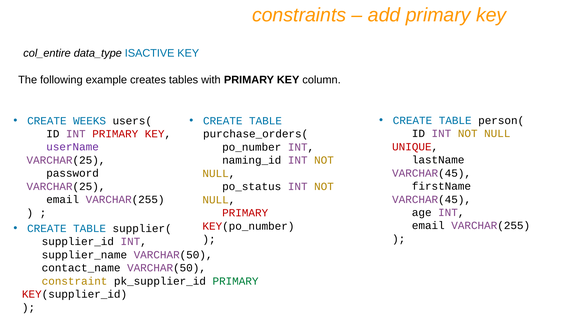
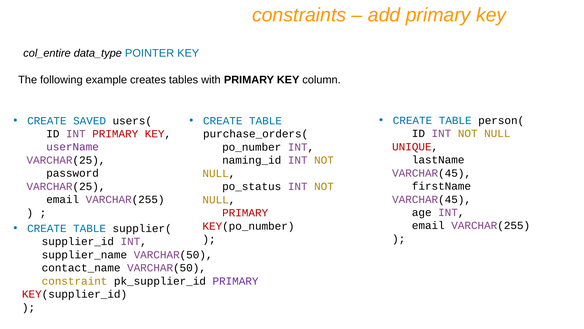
ISACTIVE: ISACTIVE -> POINTER (150, 53)
WEEKS: WEEKS -> SAVED (90, 121)
PRIMARY colour: green -> purple (236, 281)
